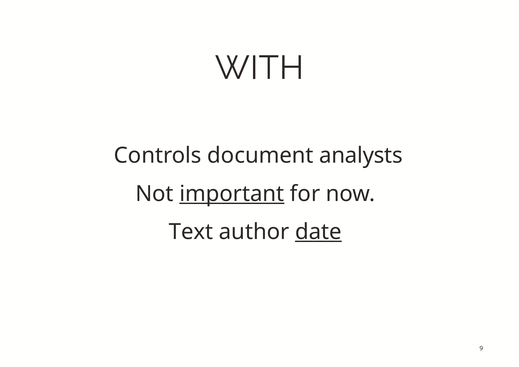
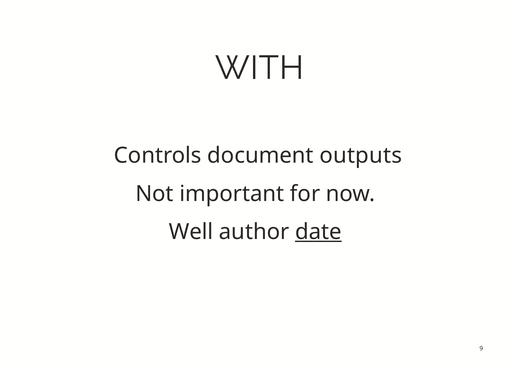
analysts: analysts -> outputs (361, 156)
important underline: present -> none (232, 194)
Text: Text -> Well (191, 232)
